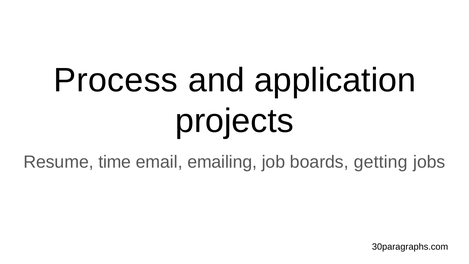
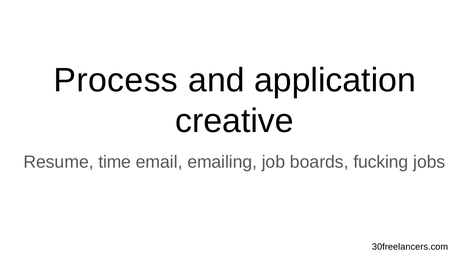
projects: projects -> creative (234, 121)
getting: getting -> fucking (381, 162)
30paragraphs.com: 30paragraphs.com -> 30freelancers.com (410, 247)
